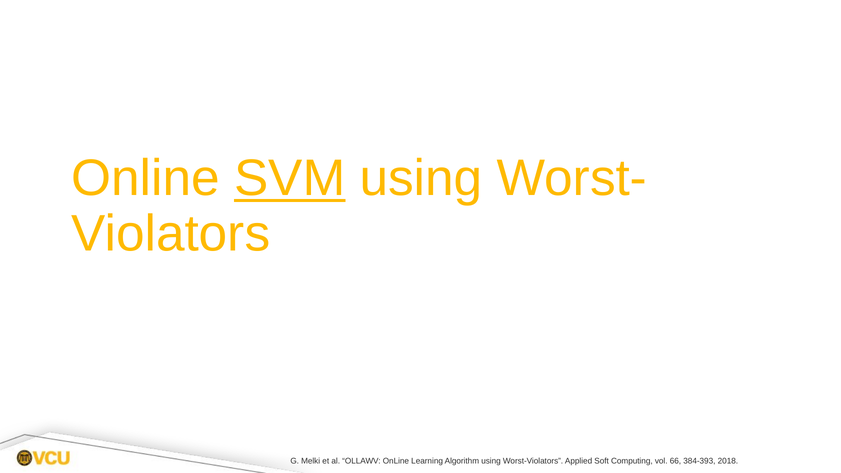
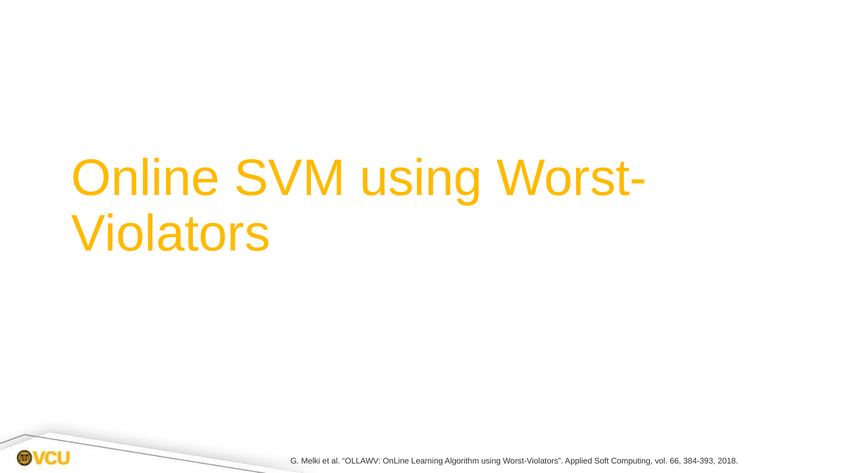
SVM underline: present -> none (290, 179)
